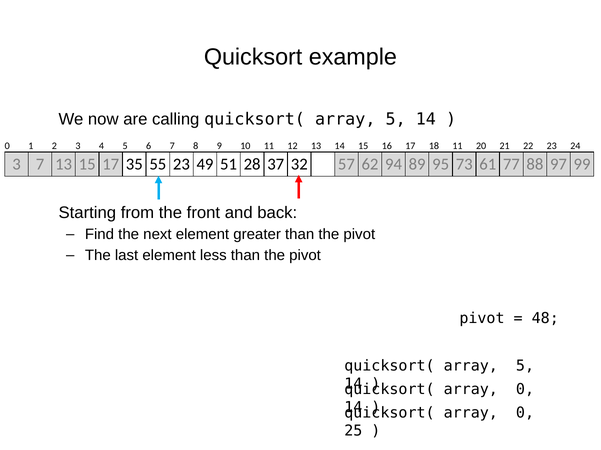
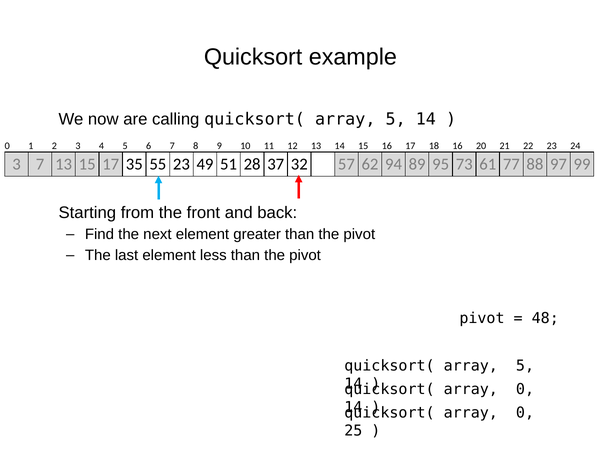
18 11: 11 -> 16 (458, 146)
